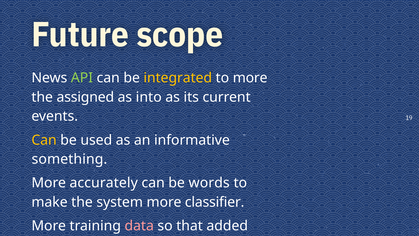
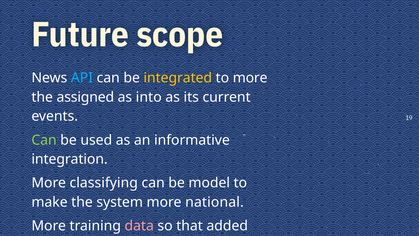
API colour: light green -> light blue (82, 78)
Can colour: yellow -> light green (44, 140)
something: something -> integration (70, 159)
accurately: accurately -> classifying (104, 183)
words: words -> model (209, 183)
classifier: classifier -> national (214, 202)
